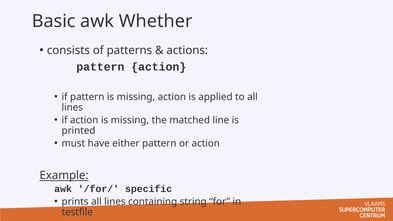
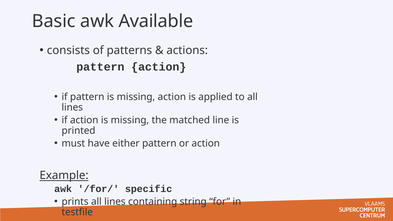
Whether: Whether -> Available (156, 21)
